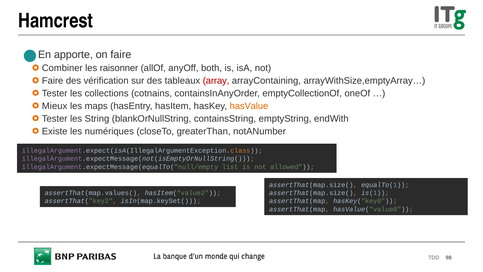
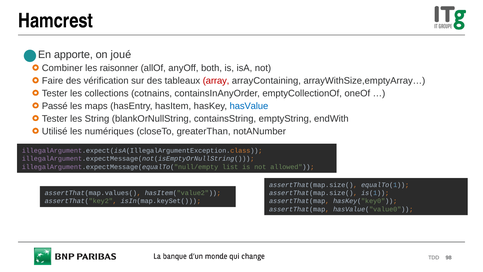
on faire: faire -> joué (121, 55)
Mieux: Mieux -> Passé (55, 106)
hasValue colour: orange -> blue (249, 106)
Existe: Existe -> Utilisé (55, 131)
